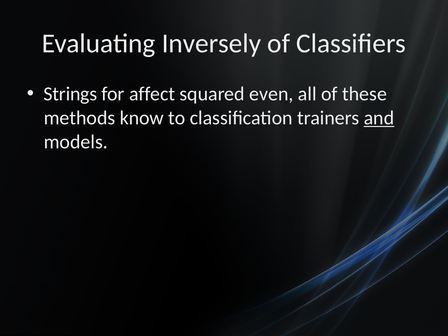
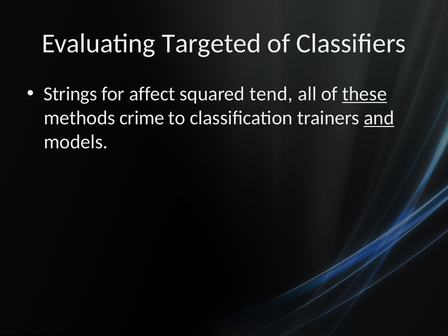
Inversely: Inversely -> Targeted (211, 43)
even: even -> tend (271, 94)
these underline: none -> present (365, 94)
know: know -> crime (142, 118)
